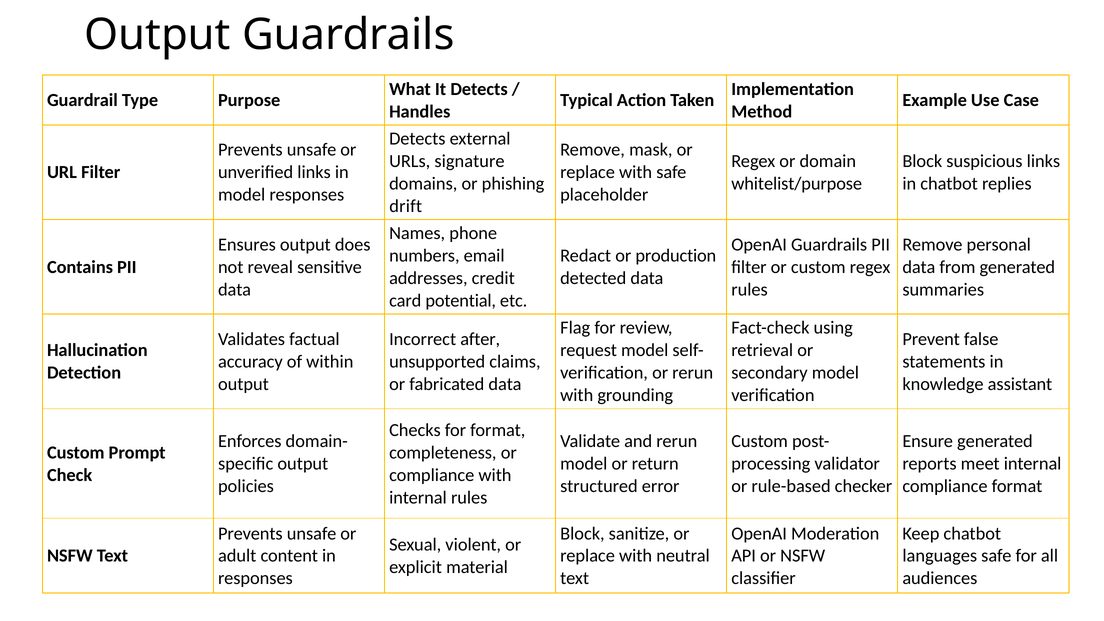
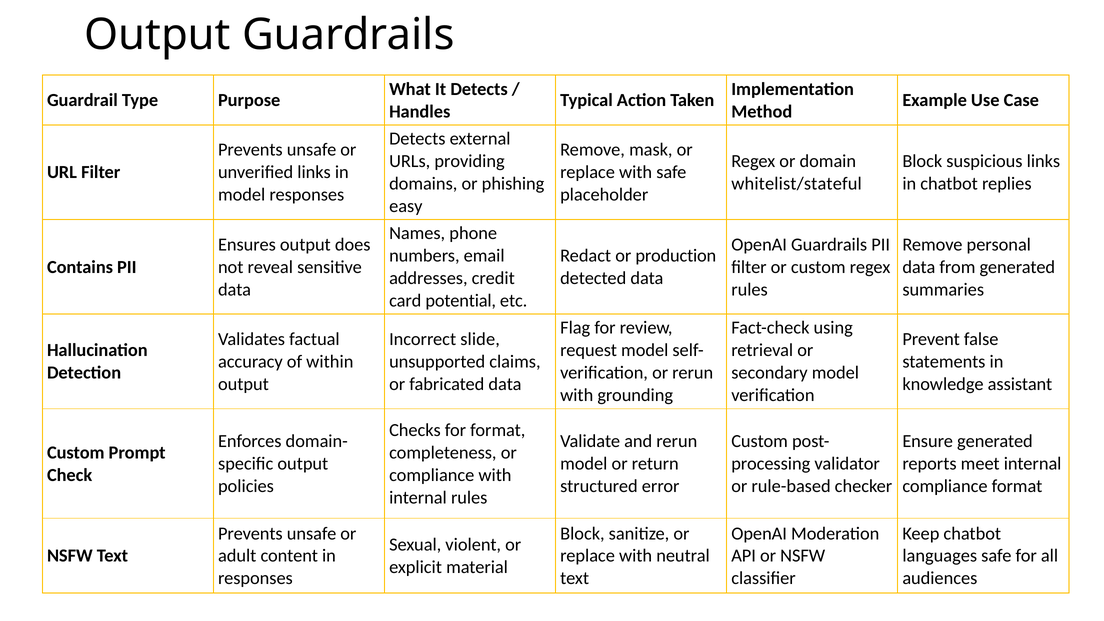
signature: signature -> providing (470, 161)
whitelist/purpose: whitelist/purpose -> whitelist/stateful (797, 184)
drift: drift -> easy (406, 206)
after: after -> slide (480, 339)
